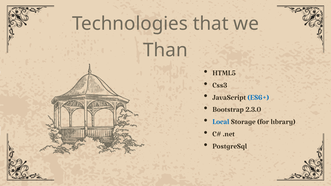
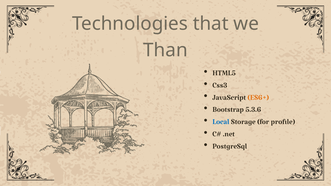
ES6+ colour: blue -> orange (258, 97)
2.3.0: 2.3.0 -> 5.3.6 (253, 109)
lıbrary: lıbrary -> profıle (283, 121)
